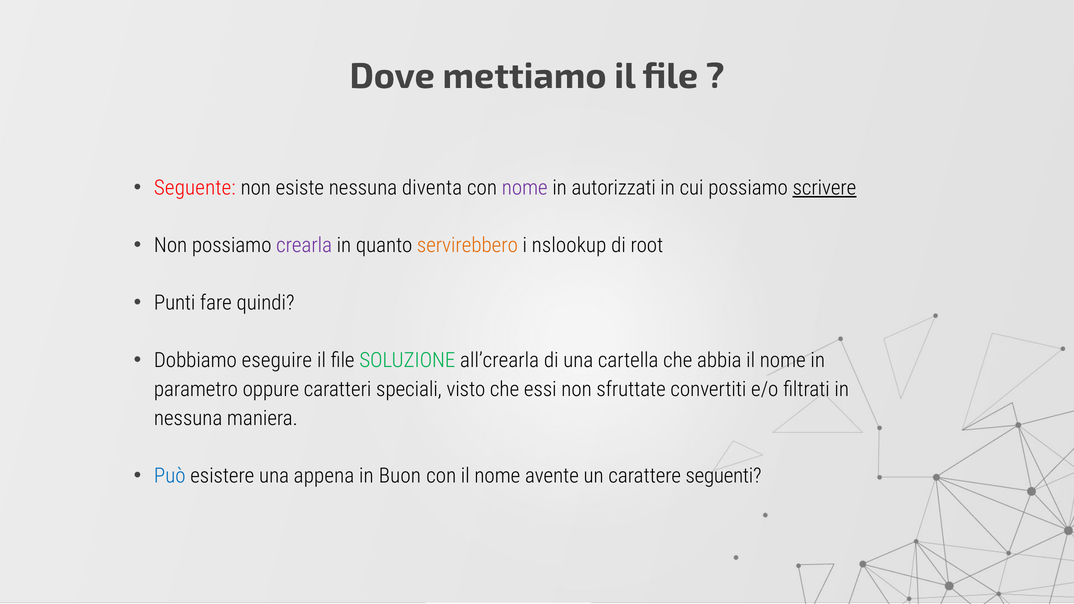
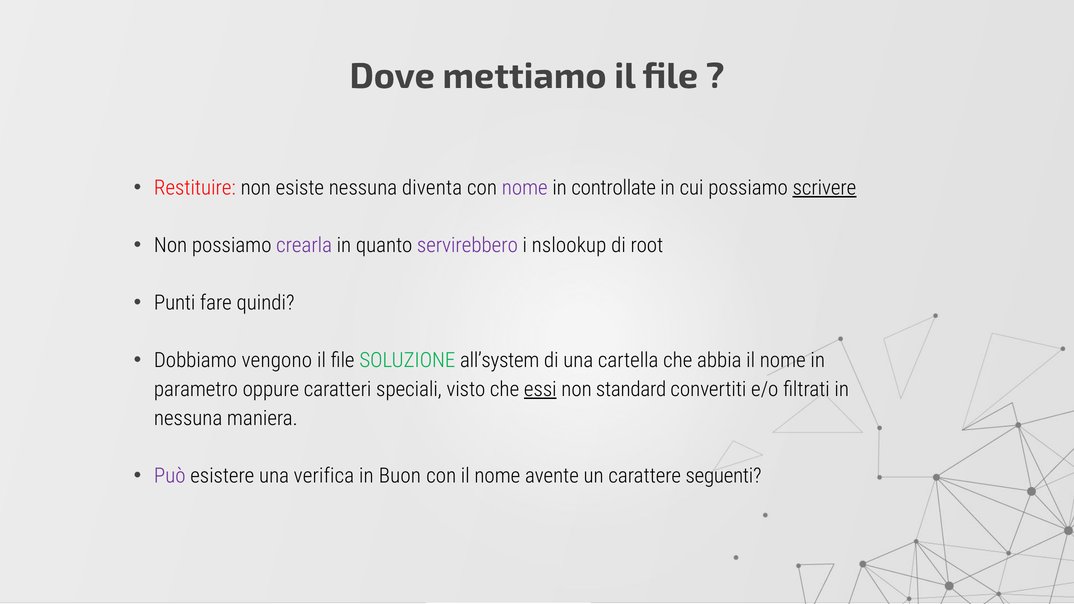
Seguente: Seguente -> Restituire (195, 188)
autorizzati: autorizzati -> controllate (614, 188)
servirebbero colour: orange -> purple (467, 245)
eseguire: eseguire -> vengono (277, 361)
all’crearla: all’crearla -> all’system (500, 361)
essi underline: none -> present (540, 389)
sfruttate: sfruttate -> standard (631, 389)
Può colour: blue -> purple (170, 476)
appena: appena -> verifica (324, 476)
